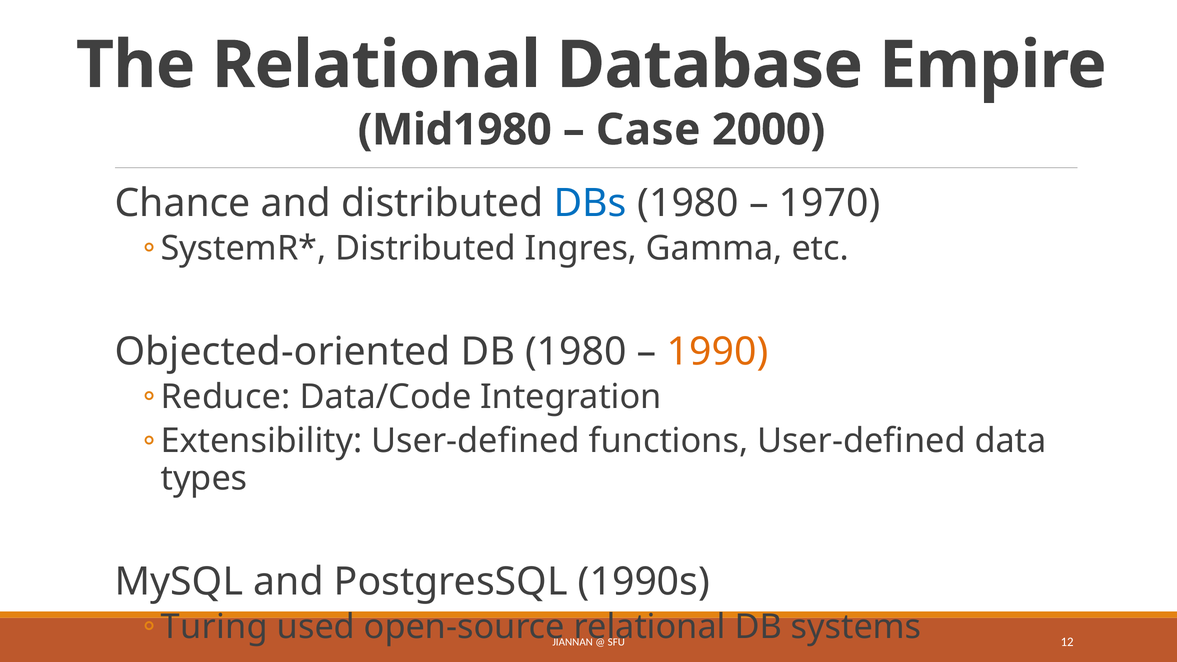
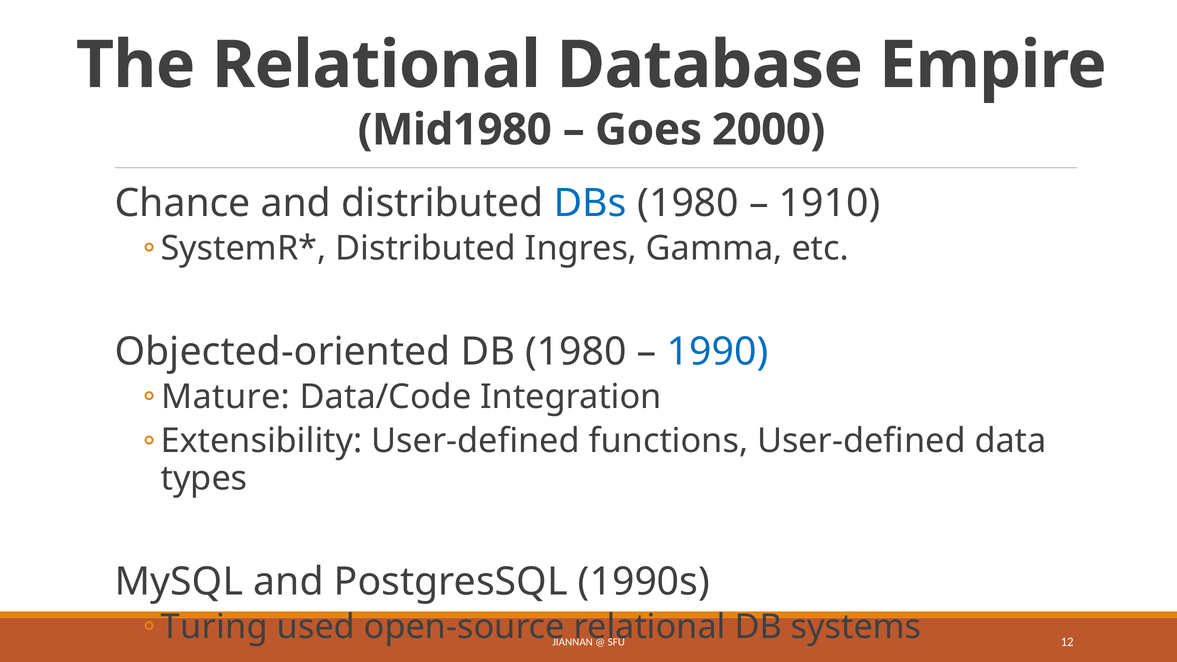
Case: Case -> Goes (649, 130)
1970: 1970 -> 1910 (830, 204)
1990 colour: orange -> blue (718, 352)
Reduce: Reduce -> Mature (226, 397)
